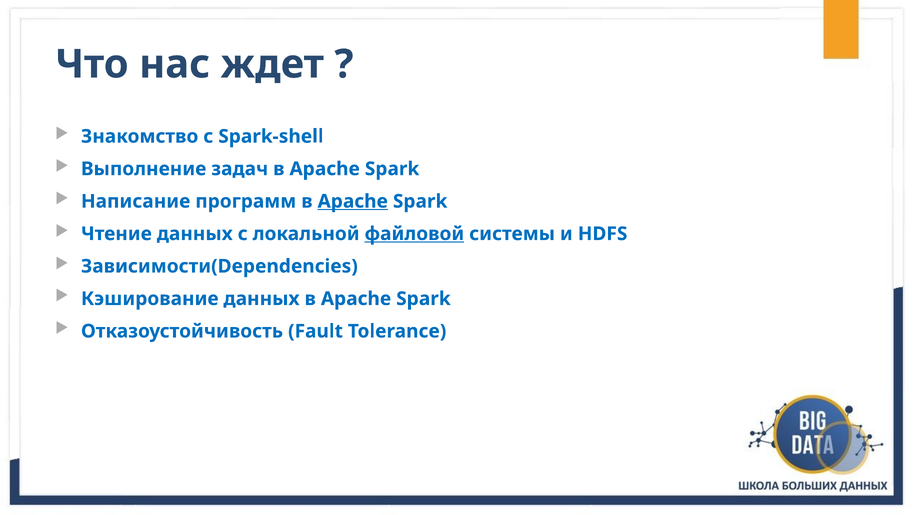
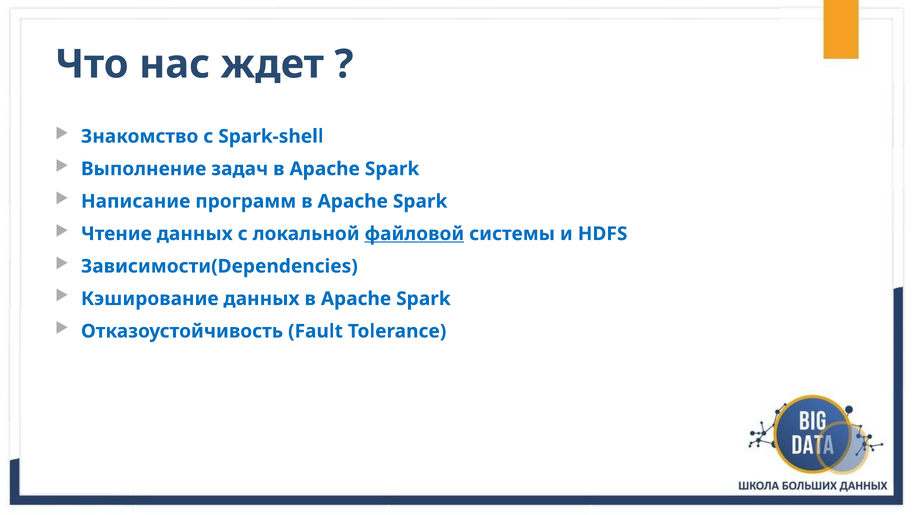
Apache underline: present -> none (353, 201)
